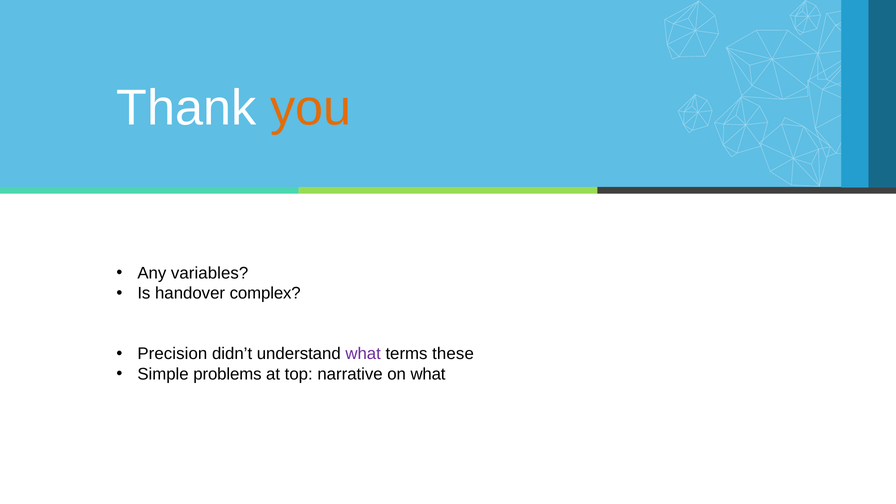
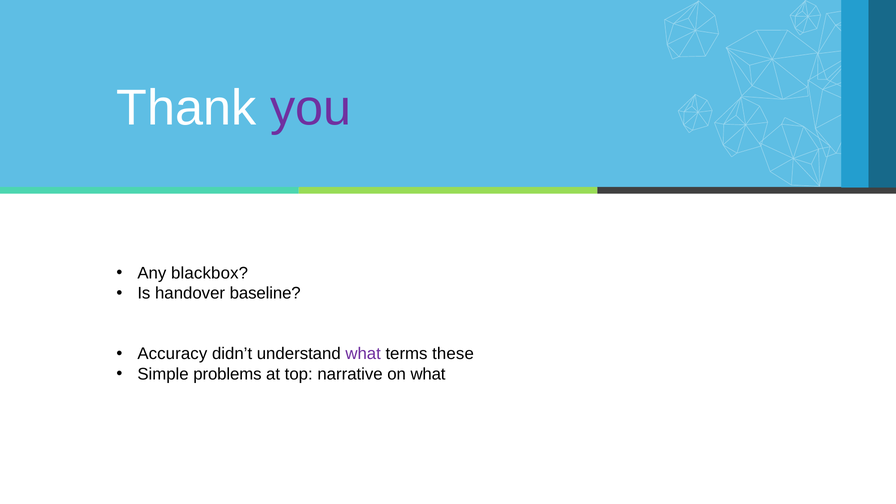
you colour: orange -> purple (311, 108)
variables: variables -> blackbox (210, 273)
complex: complex -> baseline (265, 293)
Precision: Precision -> Accuracy (172, 354)
